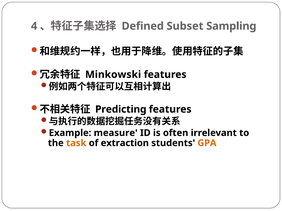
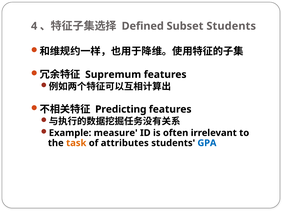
Subset Sampling: Sampling -> Students (231, 26)
Minkowski: Minkowski -> Supremum (113, 75)
extraction: extraction -> attributes (125, 143)
GPA colour: orange -> blue (207, 143)
